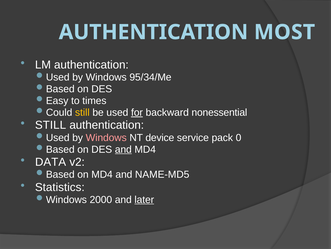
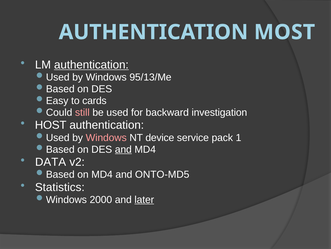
authentication underline: none -> present (91, 65)
95/34/Me: 95/34/Me -> 95/13/Me (150, 77)
times: times -> cards (94, 100)
still colour: yellow -> pink (82, 112)
for underline: present -> none (137, 112)
nonessential: nonessential -> investigation (219, 112)
STILL: STILL -> HOST (51, 125)
0: 0 -> 1 (239, 137)
NAME-MD5: NAME-MD5 -> ONTO-MD5 (162, 174)
